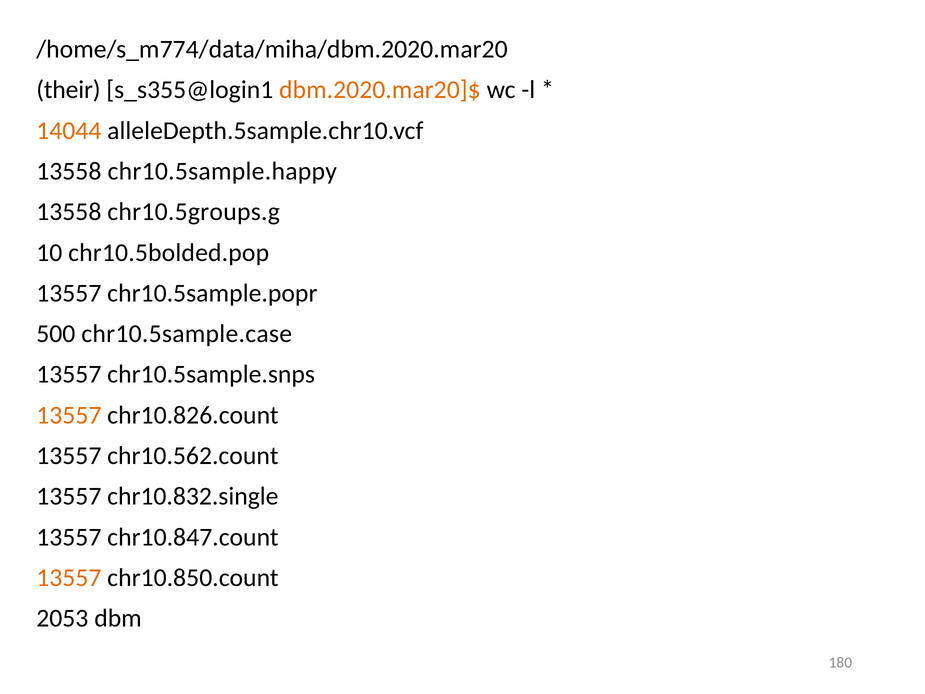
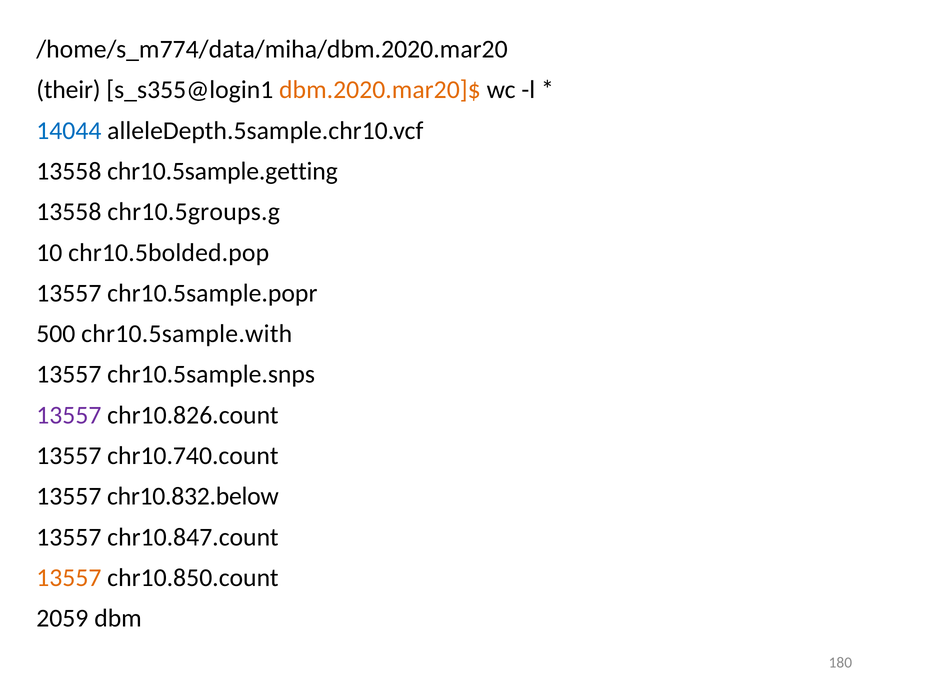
14044 colour: orange -> blue (69, 131)
chr10.5sample.happy: chr10.5sample.happy -> chr10.5sample.getting (222, 171)
chr10.5sample.case: chr10.5sample.case -> chr10.5sample.with (187, 334)
13557 colour: orange -> purple (69, 415)
chr10.562.count: chr10.562.count -> chr10.740.count (193, 456)
chr10.832.single: chr10.832.single -> chr10.832.below (193, 496)
2053: 2053 -> 2059 (62, 618)
